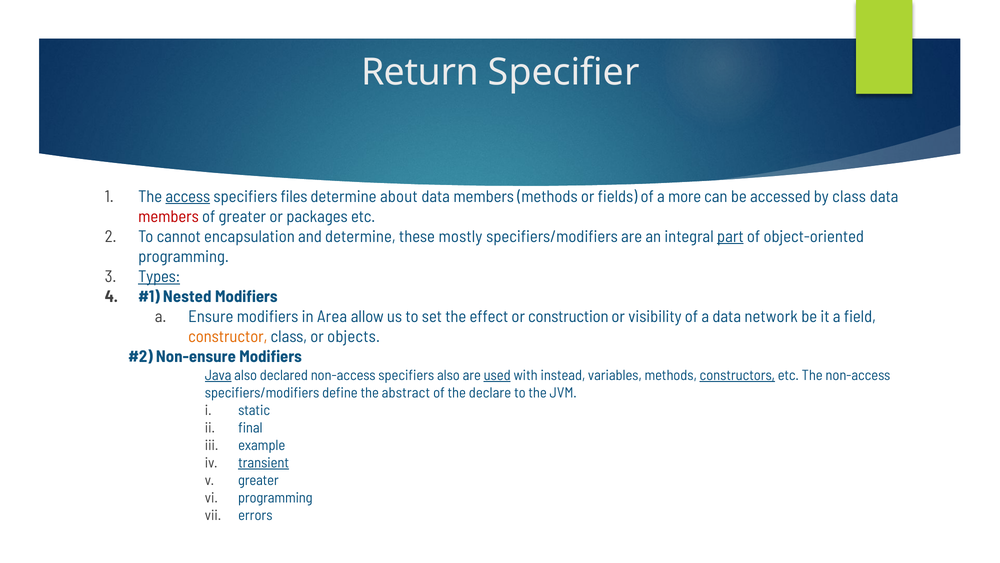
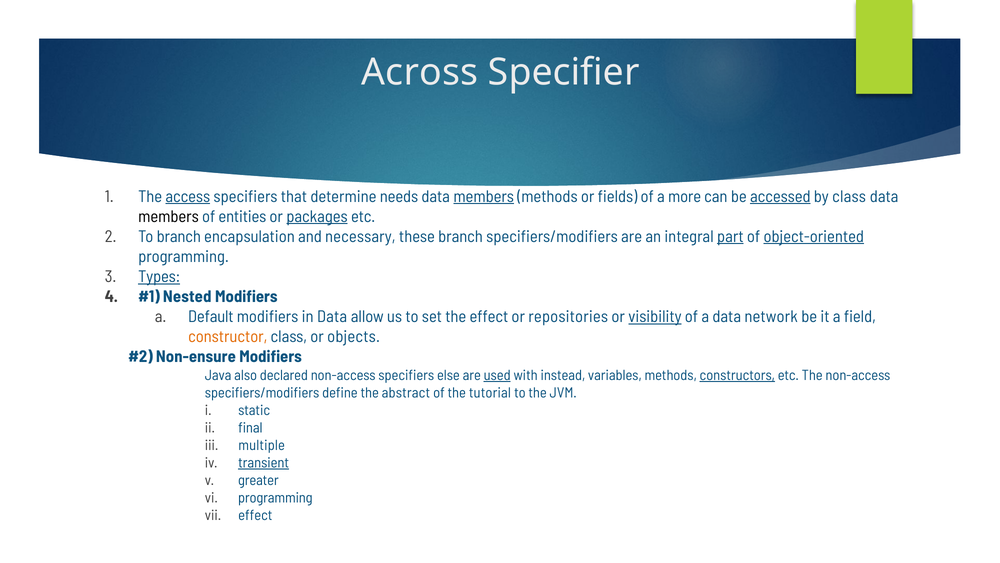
Return: Return -> Across (420, 72)
files: files -> that (294, 196)
about: about -> needs (399, 196)
members underline: none -> present (484, 196)
accessed underline: none -> present (780, 196)
members colour: red -> black (168, 216)
of greater: greater -> entities (242, 216)
packages underline: none -> present (317, 216)
To cannot: cannot -> branch (179, 236)
and determine: determine -> necessary (360, 236)
these mostly: mostly -> branch (461, 236)
object-oriented underline: none -> present (814, 236)
Ensure: Ensure -> Default (211, 316)
in Area: Area -> Data (332, 316)
construction: construction -> repositories (568, 316)
visibility underline: none -> present (655, 316)
Java underline: present -> none (218, 375)
specifiers also: also -> else (448, 375)
declare: declare -> tutorial (490, 392)
example: example -> multiple (262, 445)
errors: errors -> effect (255, 515)
